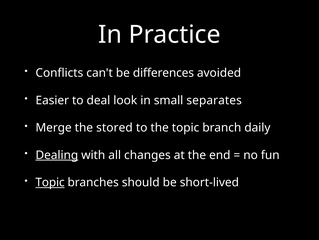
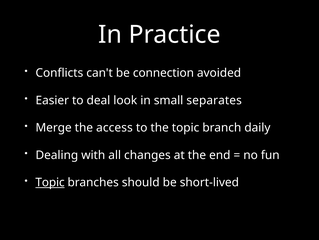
differences: differences -> connection (163, 73)
stored: stored -> access (114, 127)
Dealing underline: present -> none (57, 155)
